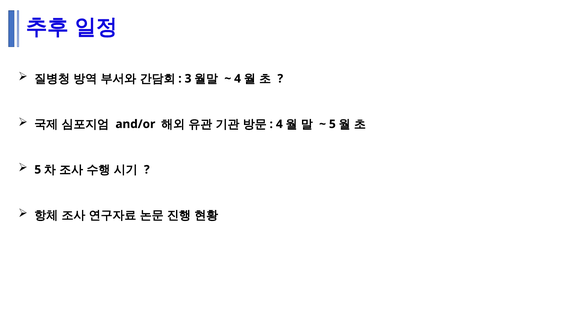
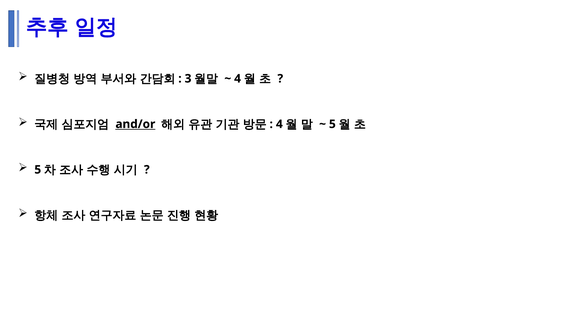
and/or underline: none -> present (135, 124)
